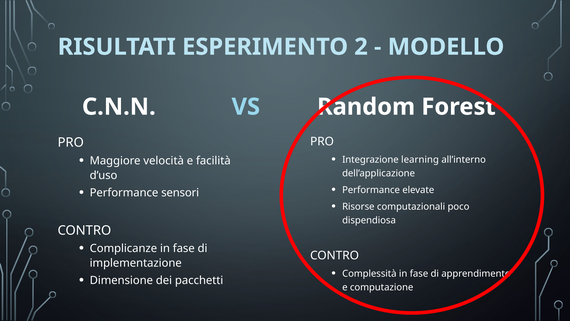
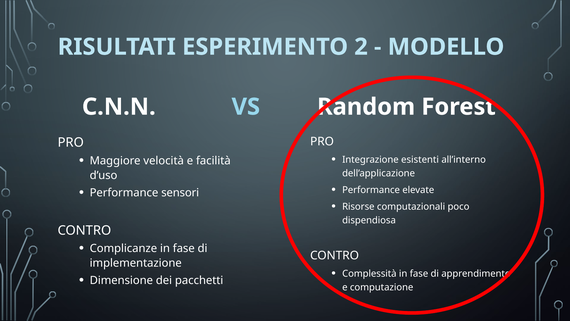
learning: learning -> esistenti (420, 159)
